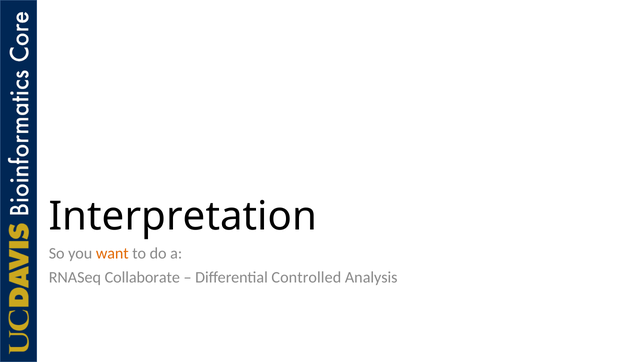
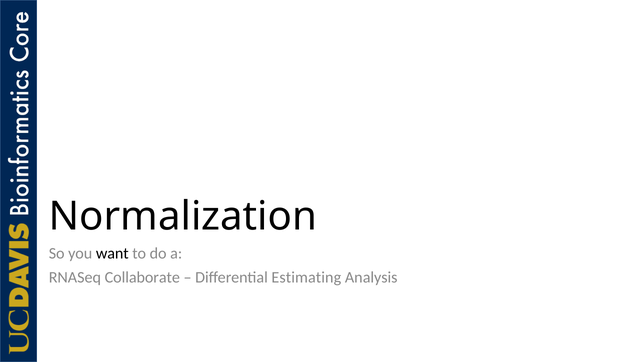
Interpretation: Interpretation -> Normalization (183, 217)
want colour: orange -> black (112, 253)
Controlled: Controlled -> Estimating (306, 278)
